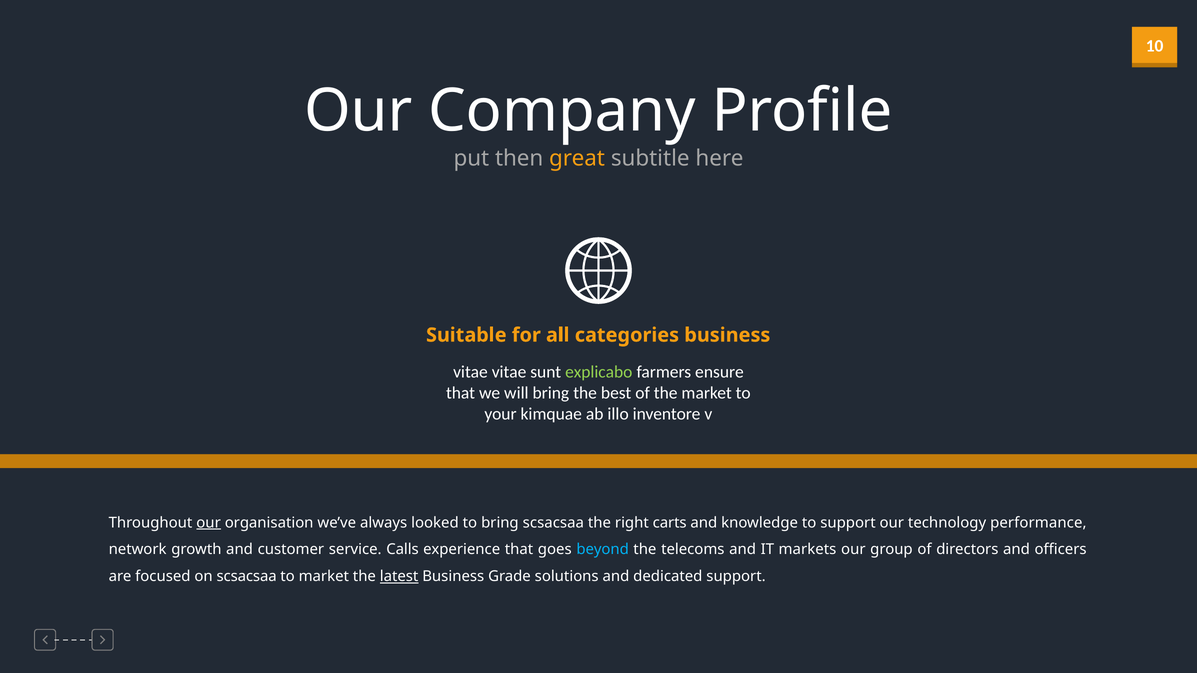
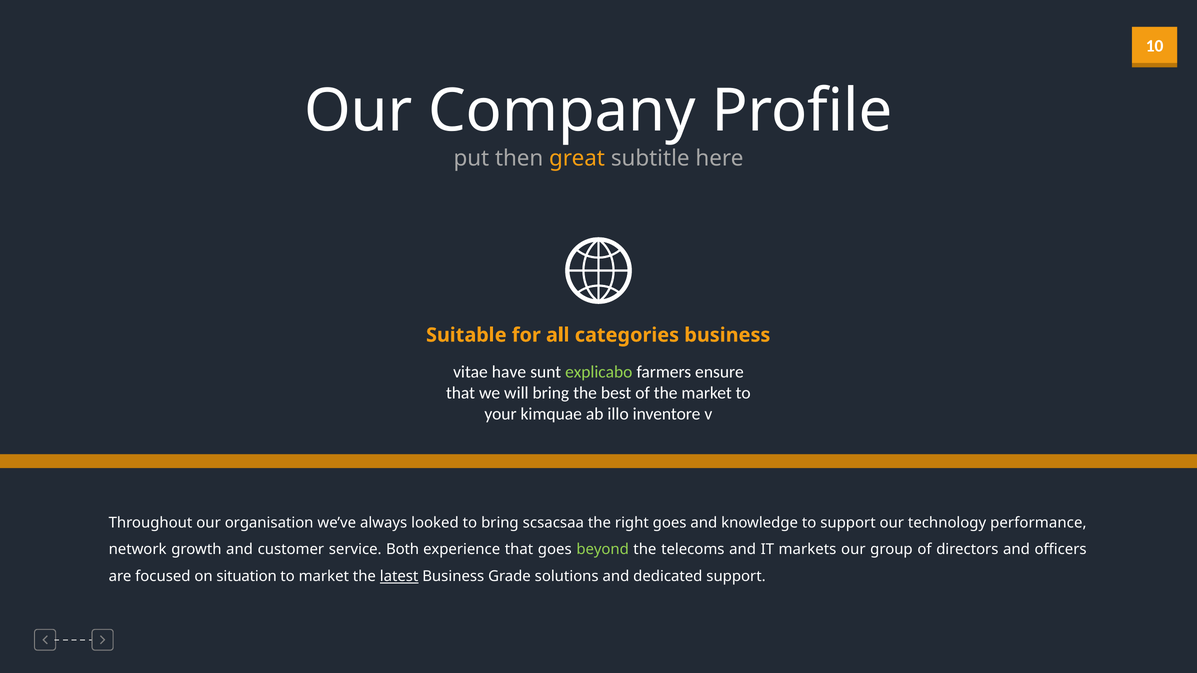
vitae vitae: vitae -> have (509, 372)
our underline: present -> none (209, 523)
right carts: carts -> goes (670, 523)
Calls: Calls -> Both (403, 550)
beyond colour: light blue -> light green (603, 550)
on scsacsaa: scsacsaa -> situation (247, 577)
